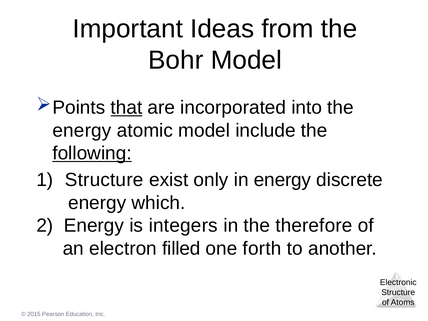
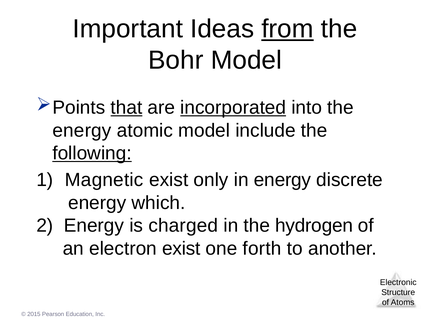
from underline: none -> present (288, 29)
incorporated underline: none -> present (233, 108)
Structure: Structure -> Magnetic (104, 180)
integers: integers -> charged (183, 226)
therefore: therefore -> hydrogen (314, 226)
electron filled: filled -> exist (181, 248)
